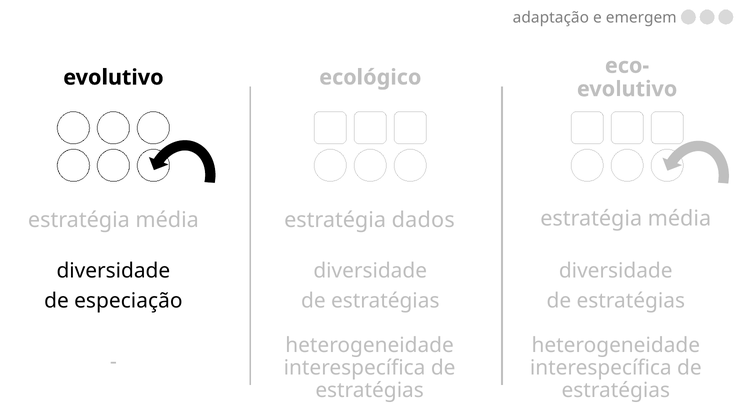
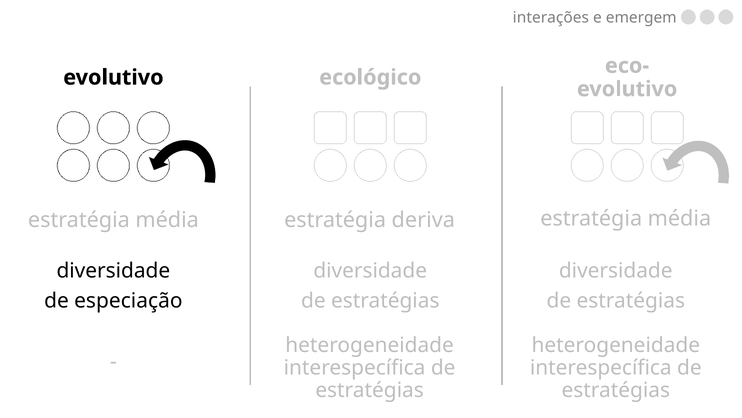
adaptação: adaptação -> interações (551, 17)
dados: dados -> deriva (423, 220)
